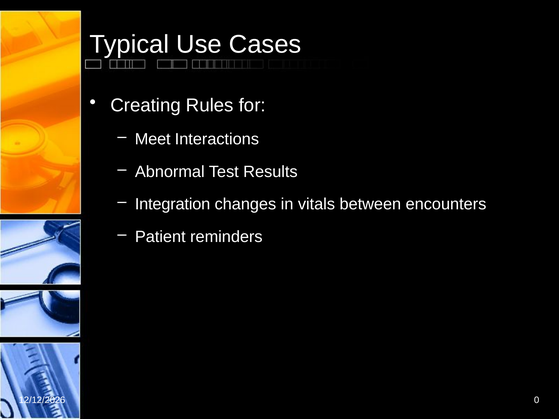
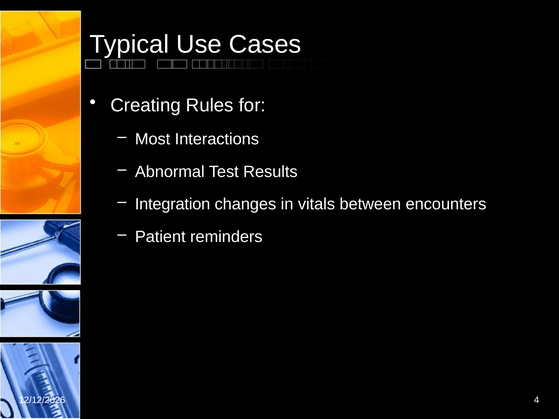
Meet: Meet -> Most (153, 139)
0: 0 -> 4 (537, 400)
